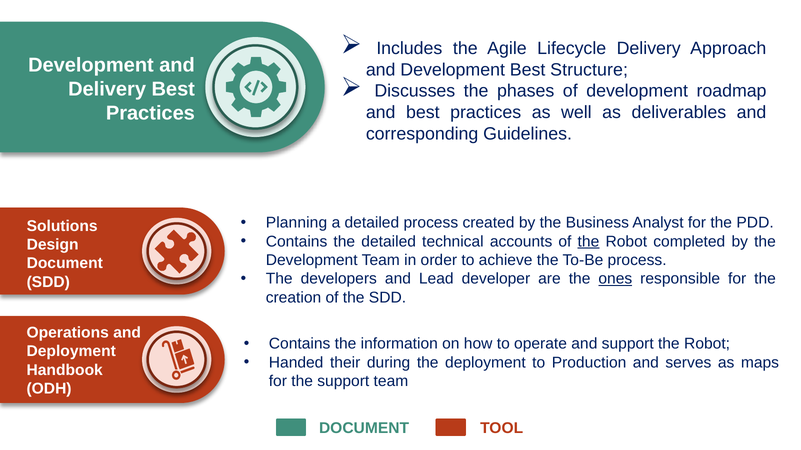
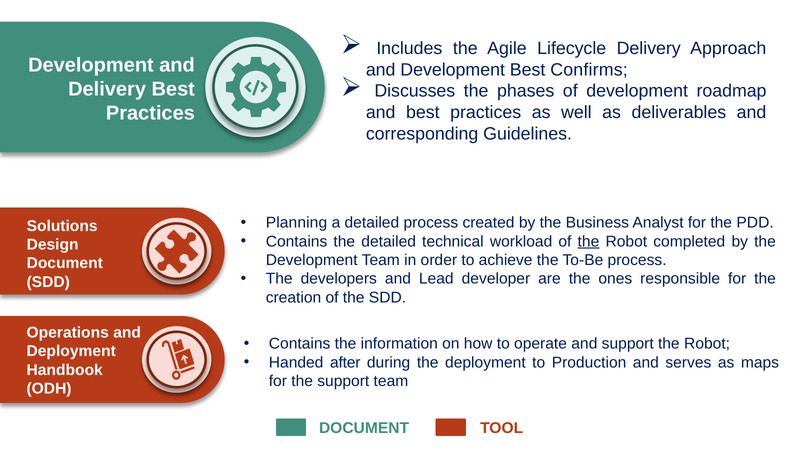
Structure: Structure -> Confirms (589, 70)
accounts: accounts -> workload (521, 242)
ones underline: present -> none (615, 279)
their: their -> after (345, 363)
